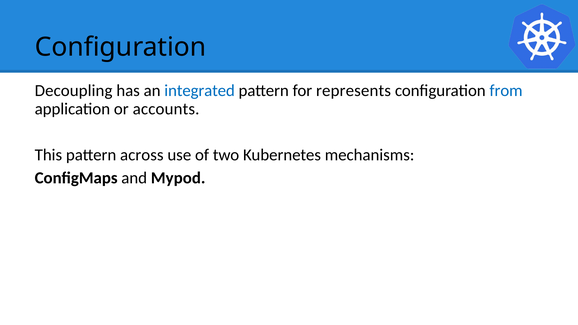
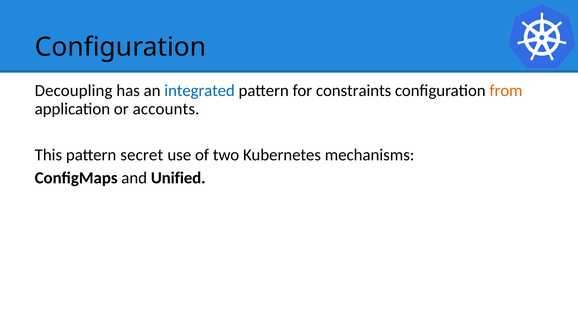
represents: represents -> constraints (354, 91)
from colour: blue -> orange (506, 91)
across: across -> secret (142, 155)
Mypod: Mypod -> Unified (178, 178)
